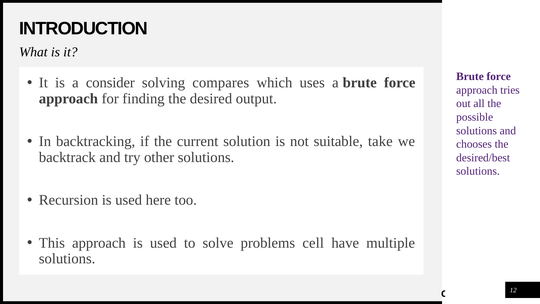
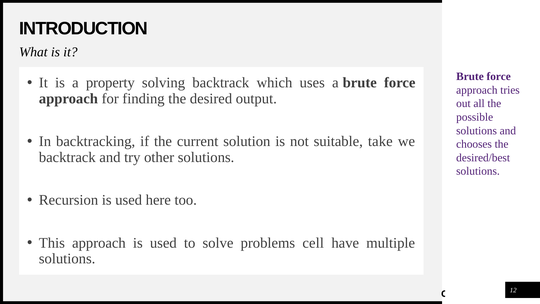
consider: consider -> property (110, 83)
solving compares: compares -> backtrack (221, 83)
